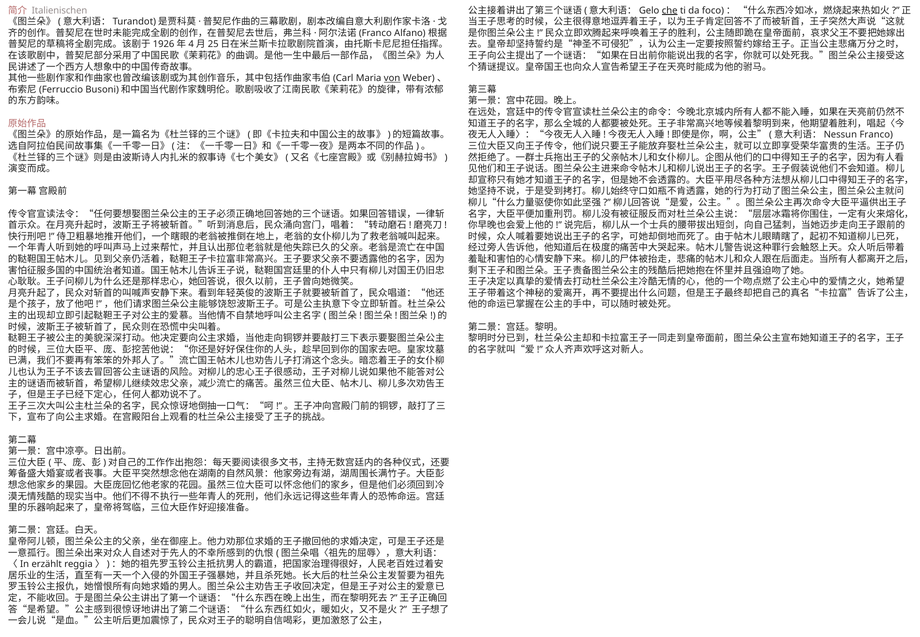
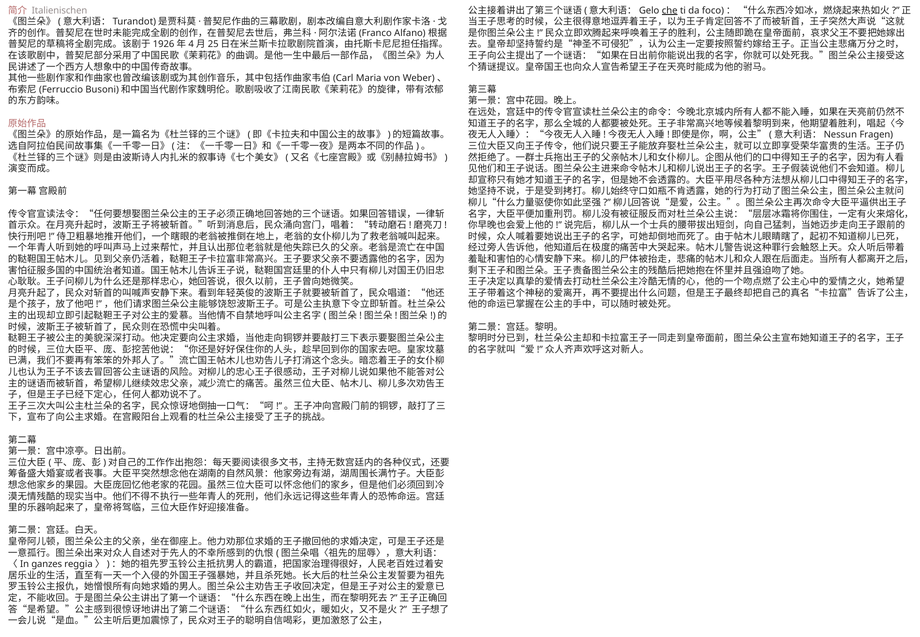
von underline: present -> none (392, 78)
Franco: Franco -> Fragen (876, 135)
erzählt: erzählt -> ganzes (47, 564)
